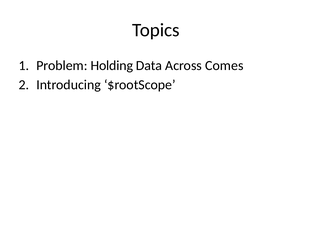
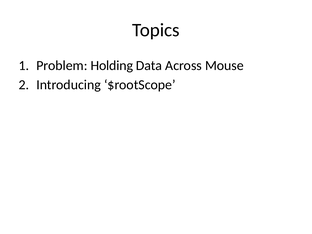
Comes: Comes -> Mouse (224, 65)
